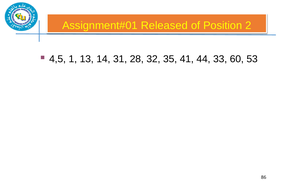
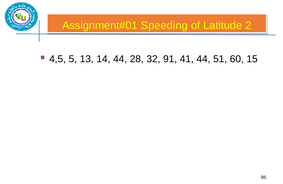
Released: Released -> Speeding (164, 26)
Position: Position -> Latitude (223, 26)
1: 1 -> 5 (73, 59)
14 31: 31 -> 44 (120, 59)
35: 35 -> 91 (170, 59)
33: 33 -> 51 (220, 59)
53: 53 -> 15 (252, 59)
